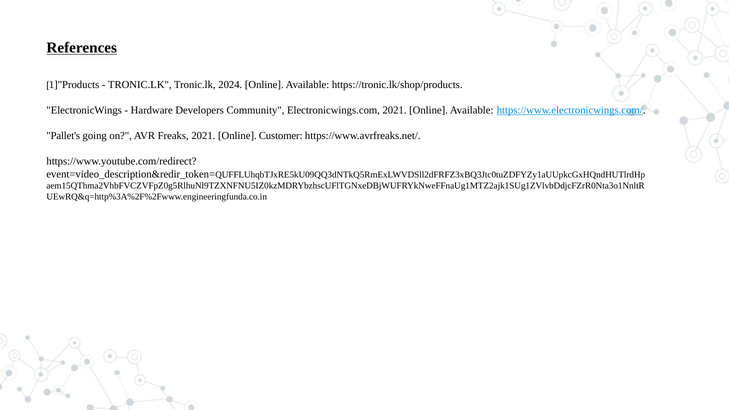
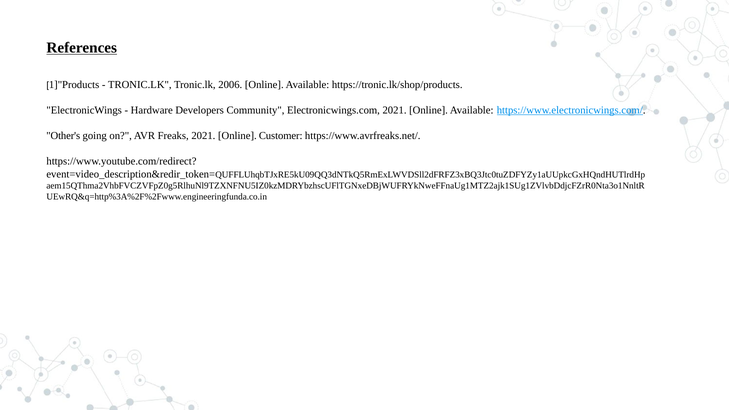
2024: 2024 -> 2006 (230, 85)
Pallet's: Pallet's -> Other's (63, 136)
